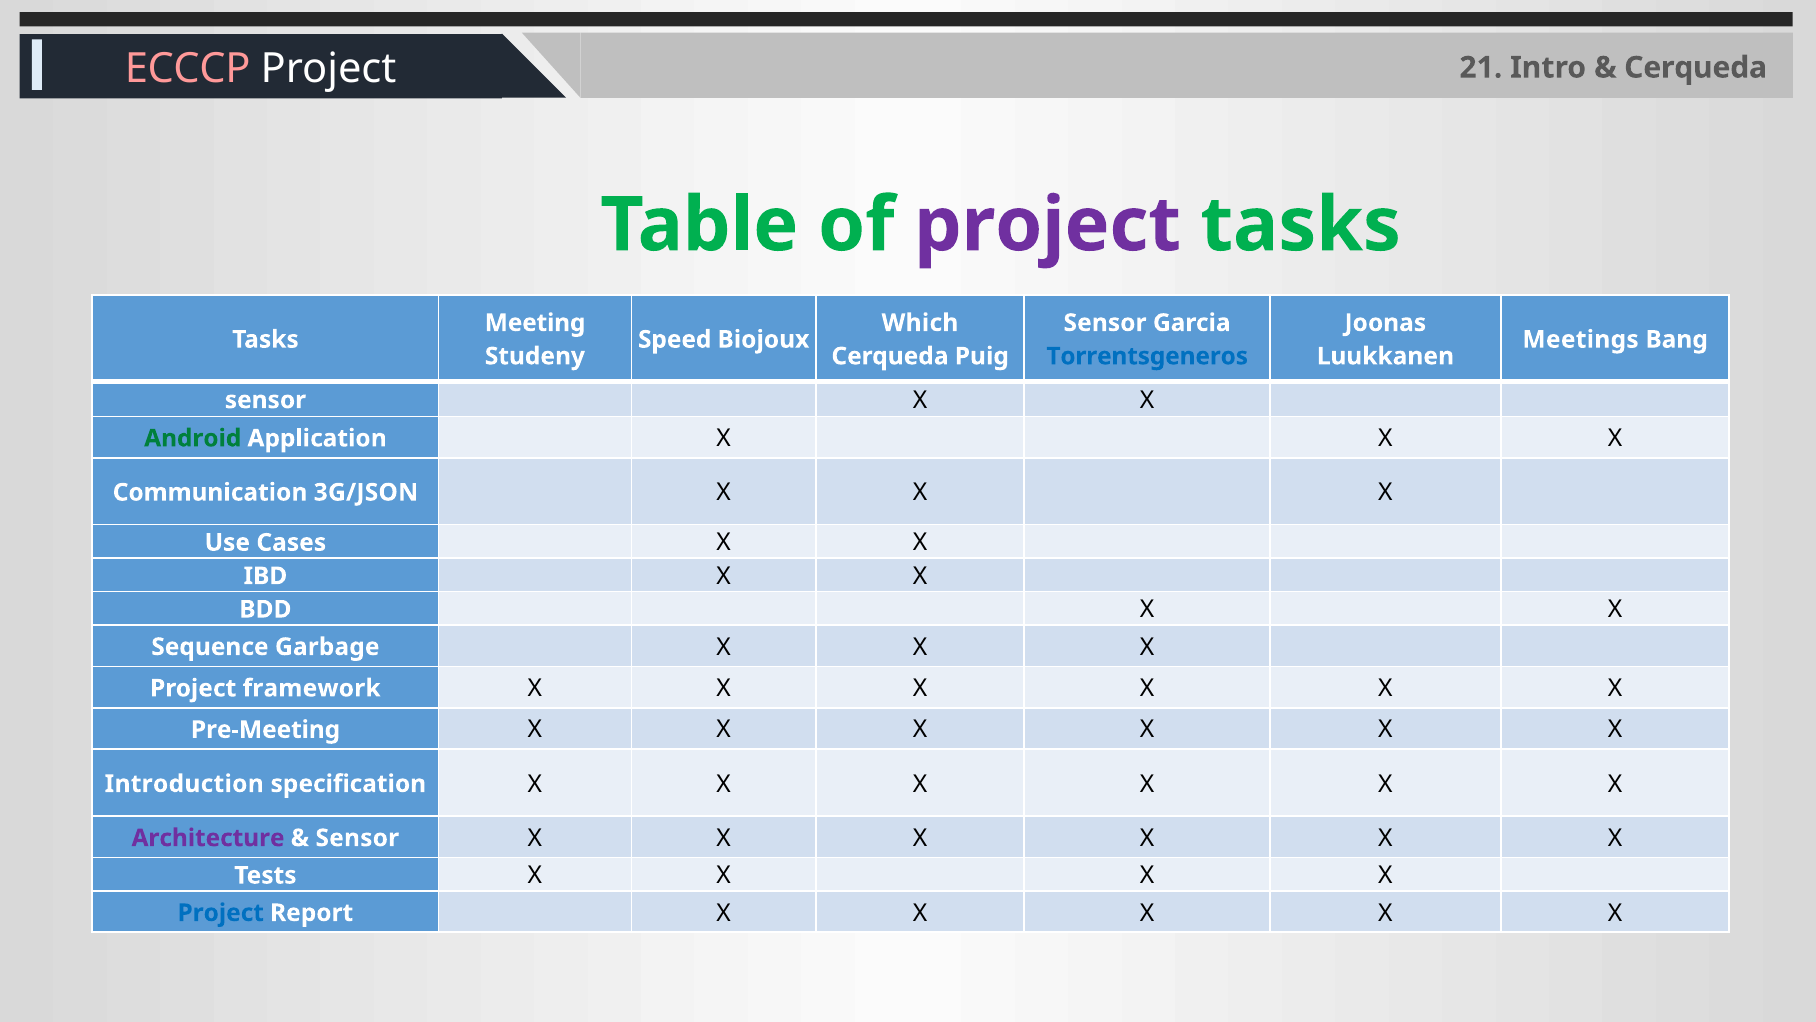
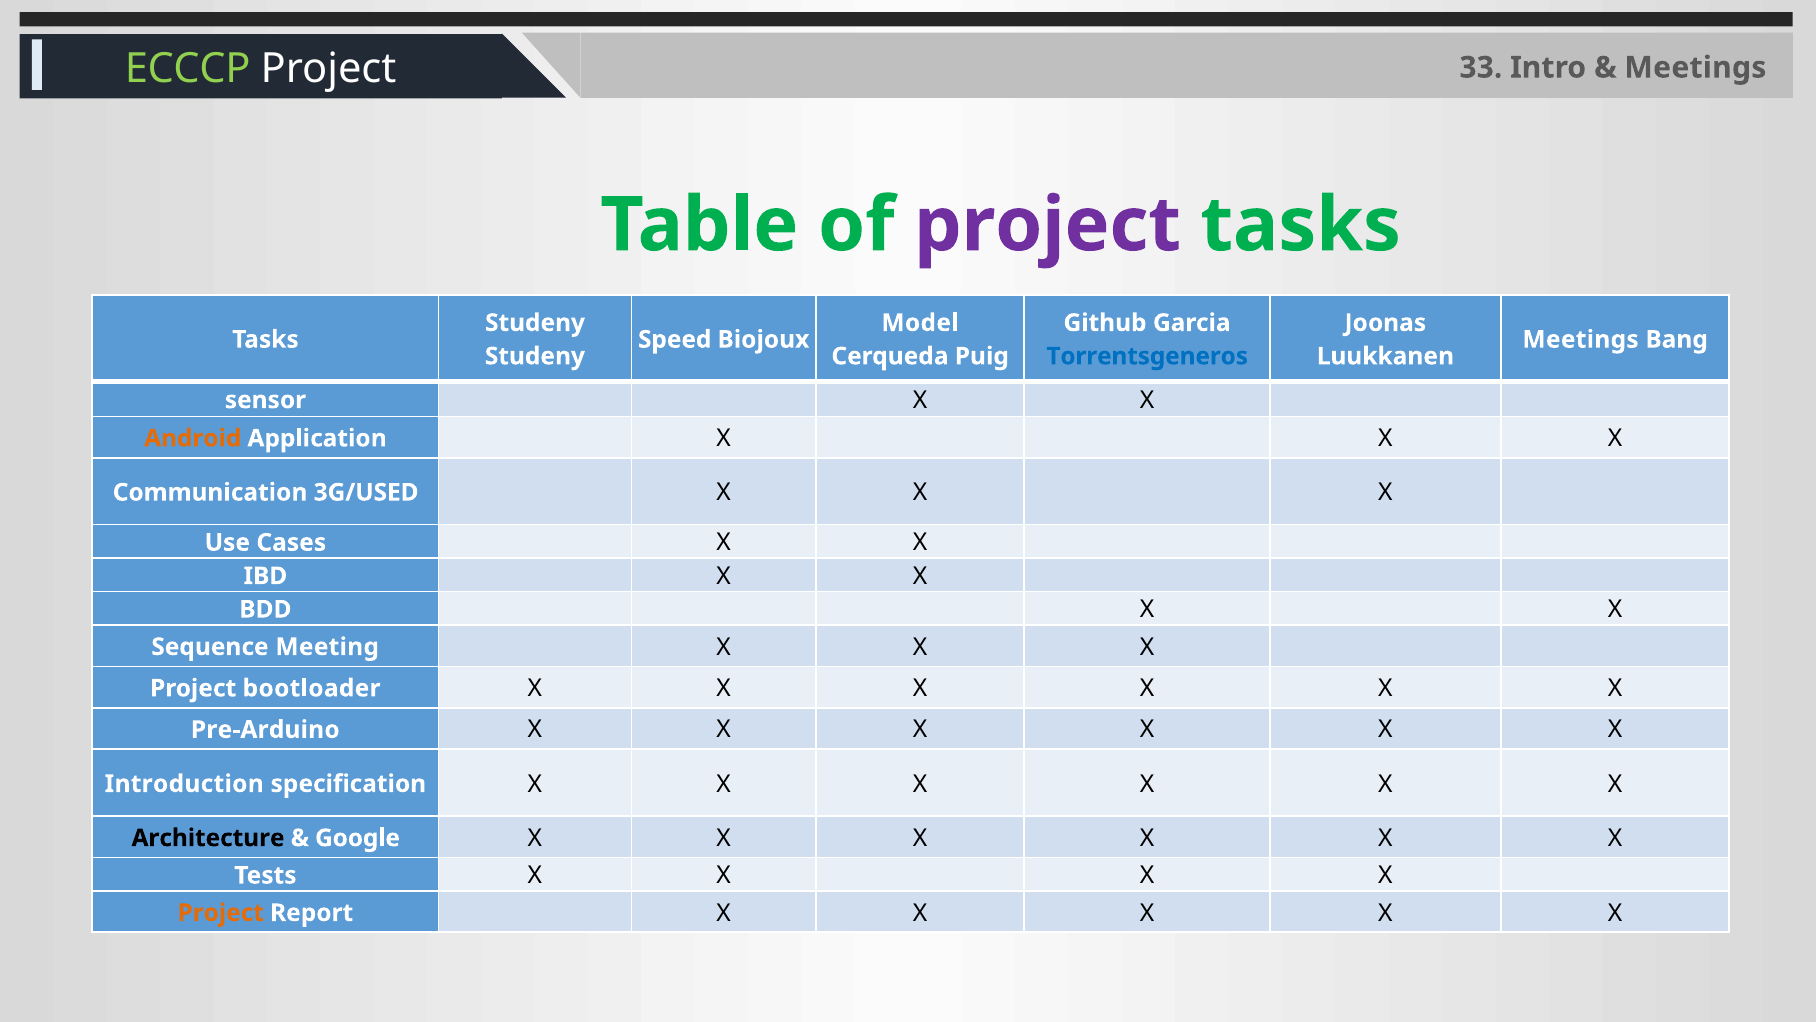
ECCCP colour: pink -> light green (188, 69)
21: 21 -> 33 (1481, 68)
Cerqueda: Cerqueda -> Meetings (1695, 68)
Meeting: Meeting -> Studeny (535, 323)
Which: Which -> Model (920, 323)
Sensor: Sensor -> Github (1105, 323)
Android colour: green -> orange (193, 438)
3G/JSON: 3G/JSON -> 3G/USED (366, 492)
Garbage: Garbage -> Meeting (327, 647)
framework: framework -> bootloader (312, 688)
Pre-Meeting: Pre-Meeting -> Pre-Arduino (265, 729)
Architecture colour: purple -> black (208, 838)
Sensor: Sensor -> Google (357, 838)
Project colour: blue -> orange (221, 912)
